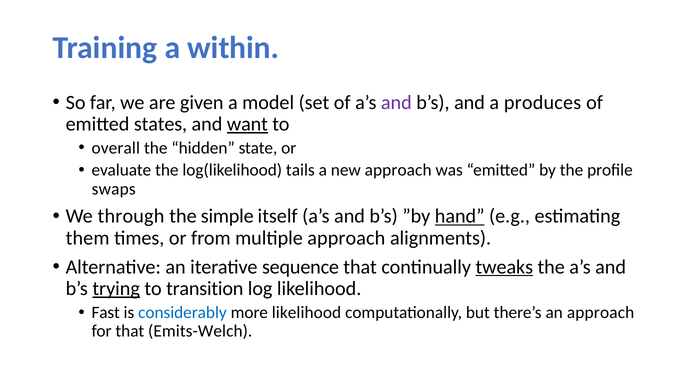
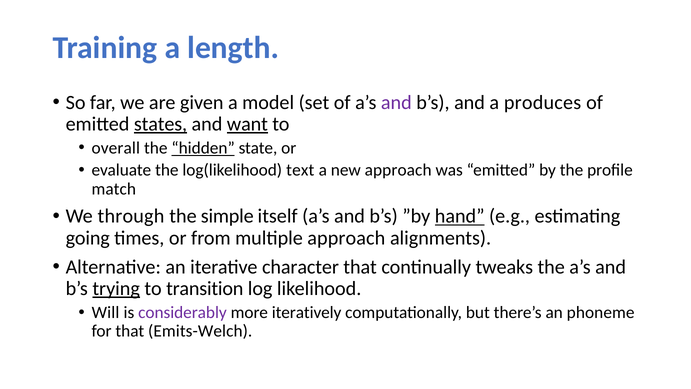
within: within -> length (233, 48)
states underline: none -> present (161, 124)
hidden underline: none -> present (203, 148)
tails: tails -> text (300, 170)
swaps: swaps -> match (114, 189)
them: them -> going (88, 238)
sequence: sequence -> character (300, 267)
tweaks underline: present -> none (504, 267)
Fast: Fast -> Will (106, 312)
considerably colour: blue -> purple (182, 312)
more likelihood: likelihood -> iteratively (307, 312)
an approach: approach -> phoneme (601, 312)
